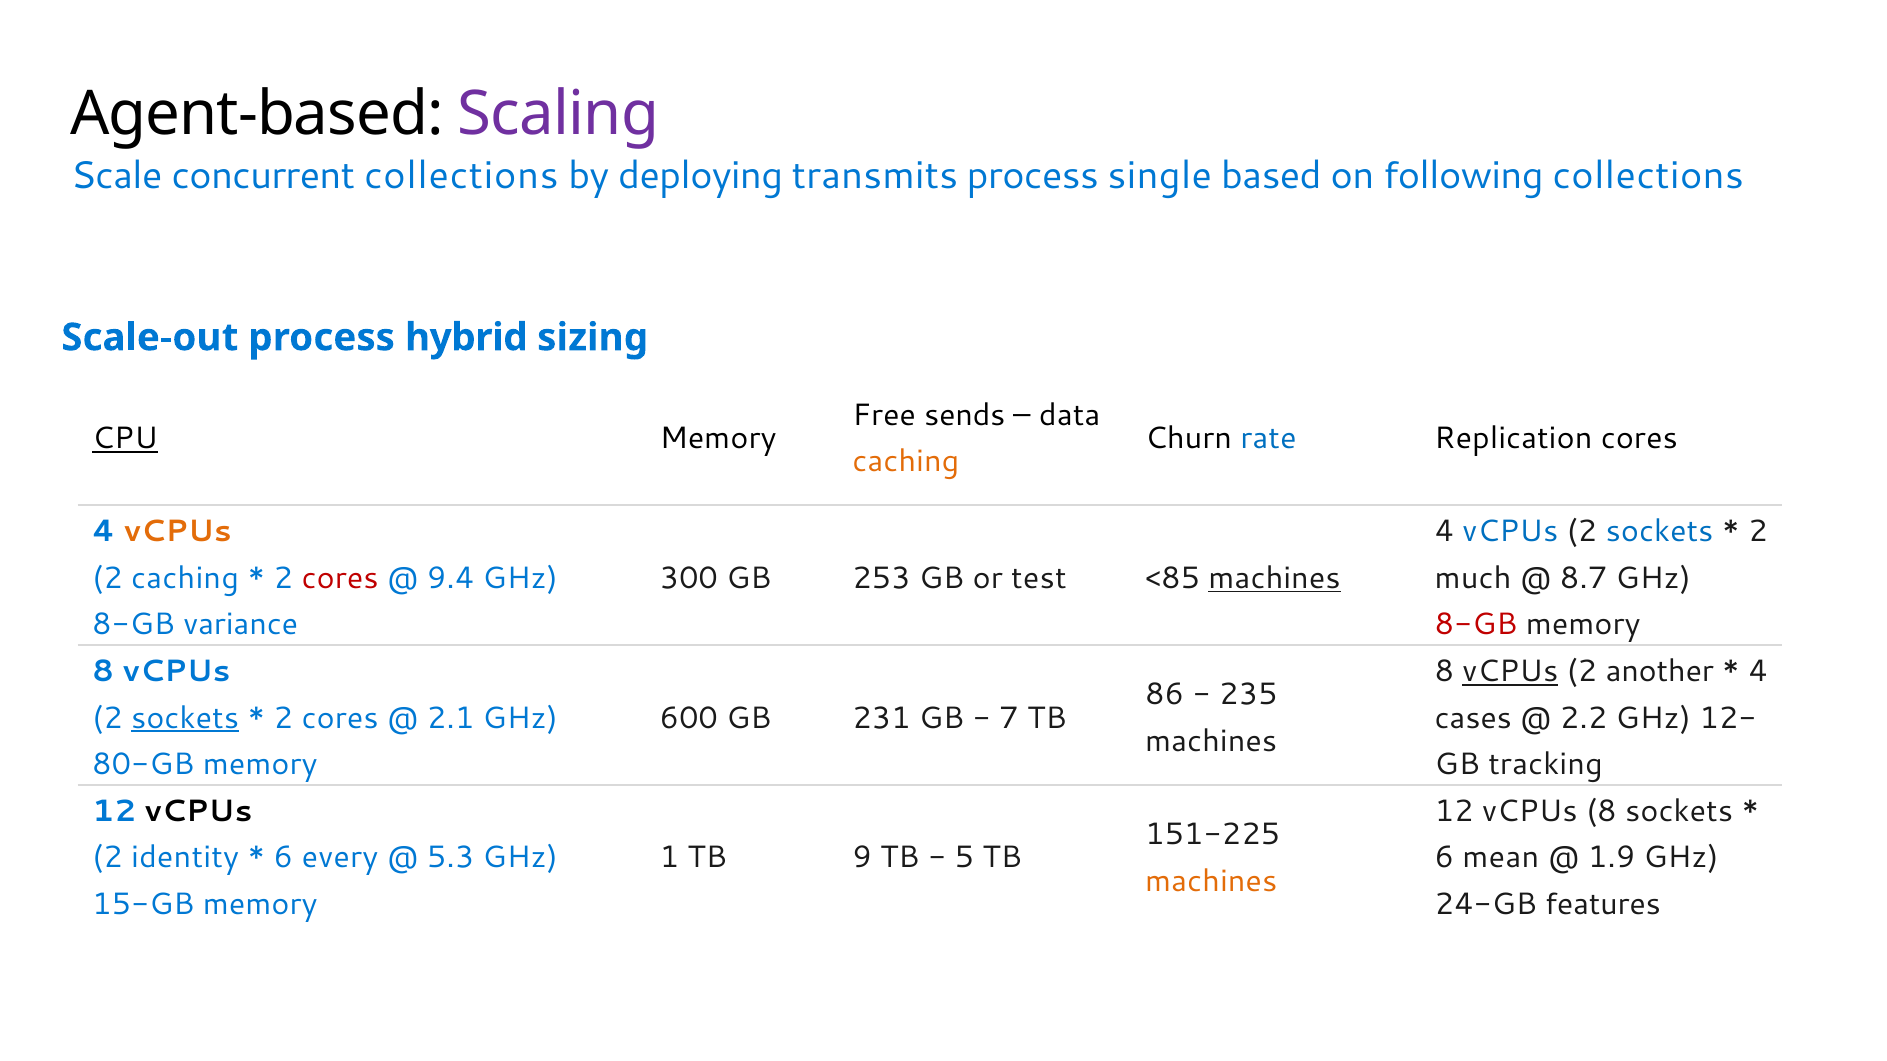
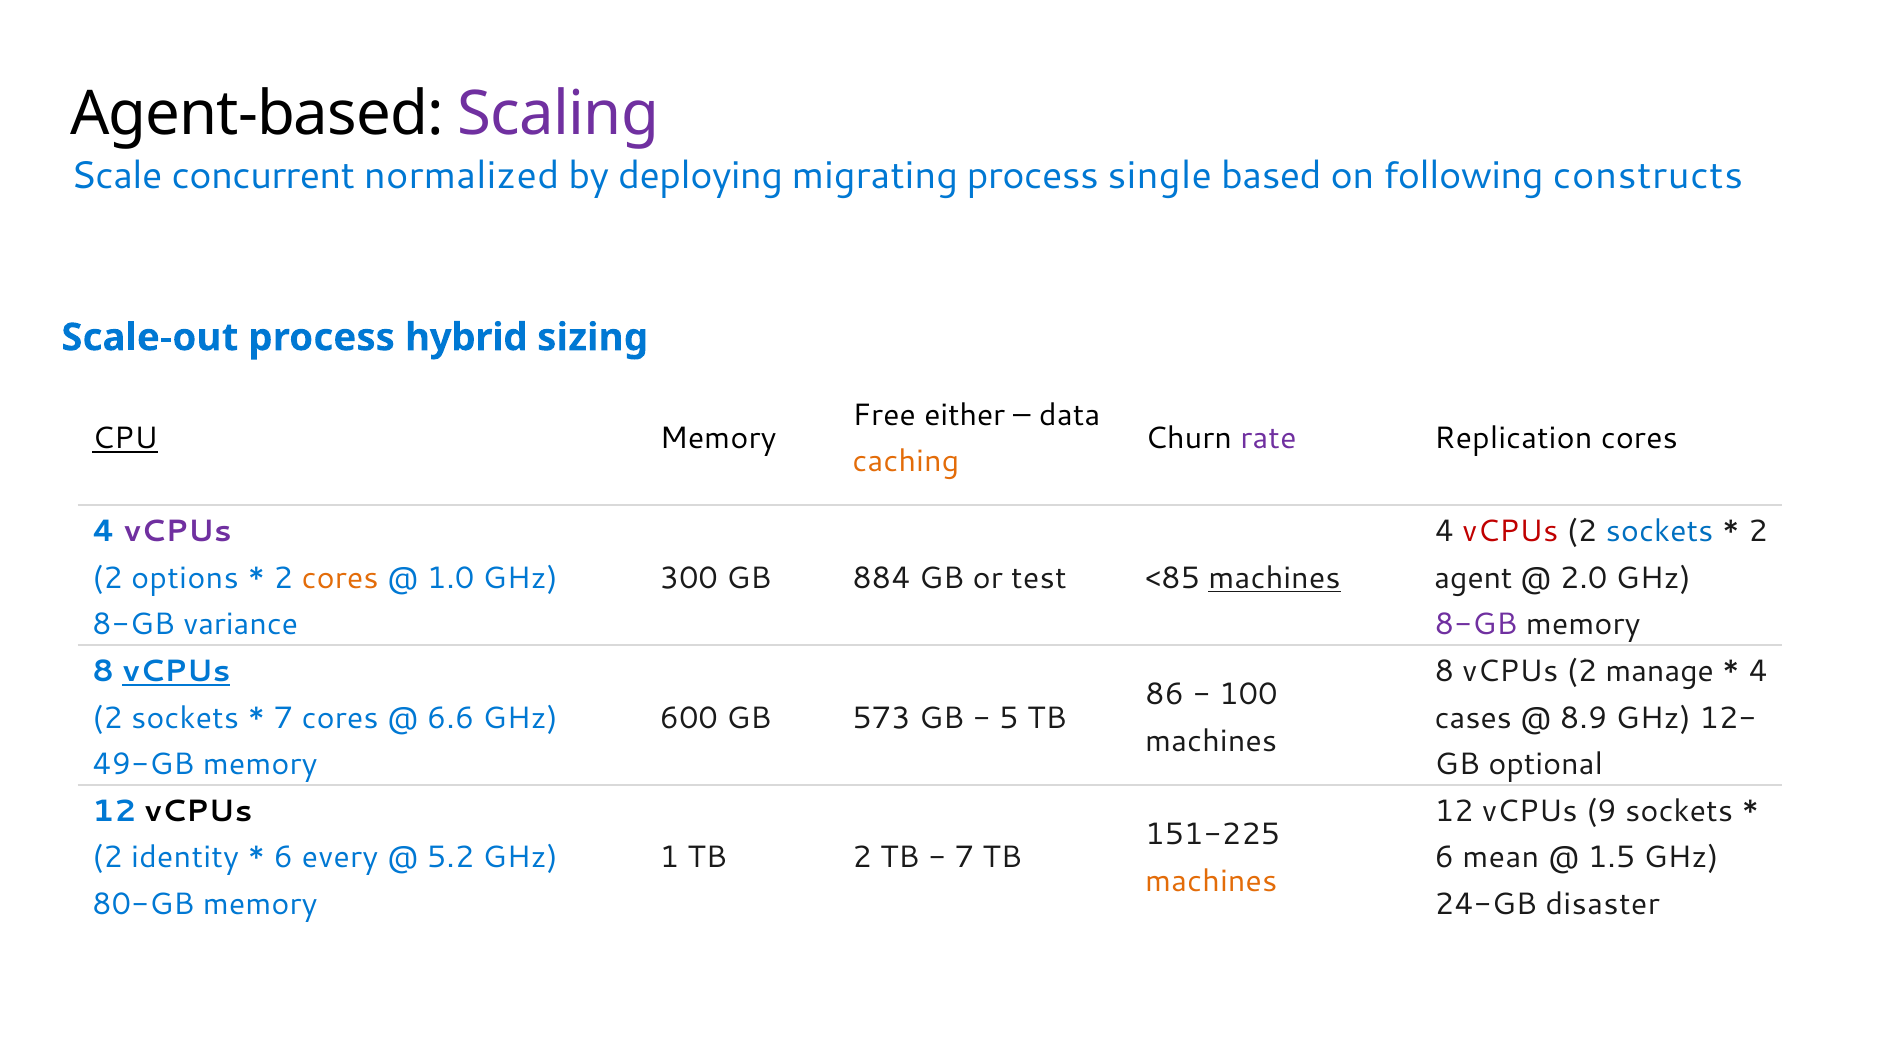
concurrent collections: collections -> normalized (462, 176)
transmits: transmits -> migrating (875, 176)
following collections: collections -> constructs (1648, 176)
sends: sends -> either (965, 415)
rate colour: blue -> purple (1268, 439)
vCPUs colour: orange -> purple (178, 532)
vCPUs colour: blue -> red (1510, 532)
2 caching: caching -> options (185, 578)
cores colour: red -> orange (340, 578)
9.4: 9.4 -> 1.0 (451, 578)
253: 253 -> 884 (881, 578)
much: much -> agent (1473, 578)
8.7: 8.7 -> 2.0 (1584, 578)
8-GB colour: red -> purple (1476, 625)
vCPUs underline: none -> present (176, 672)
vCPUs underline: present -> none (1510, 672)
another: another -> manage (1660, 672)
235: 235 -> 100 (1248, 695)
sockets underline: present -> none (185, 718)
2: 2 -> 7 (283, 718)
2.1: 2.1 -> 6.6 (451, 718)
231: 231 -> 573 (881, 718)
7: 7 -> 5 (1009, 718)
2.2: 2.2 -> 8.9 (1584, 718)
80-GB: 80-GB -> 49-GB (143, 765)
tracking: tracking -> optional (1546, 765)
vCPUs 8: 8 -> 9 (1601, 812)
5.3: 5.3 -> 5.2 (451, 858)
TB 9: 9 -> 2 (862, 858)
5: 5 -> 7 (964, 858)
1.9: 1.9 -> 1.5 (1612, 858)
15-GB: 15-GB -> 80-GB (143, 904)
features: features -> disaster (1603, 904)
